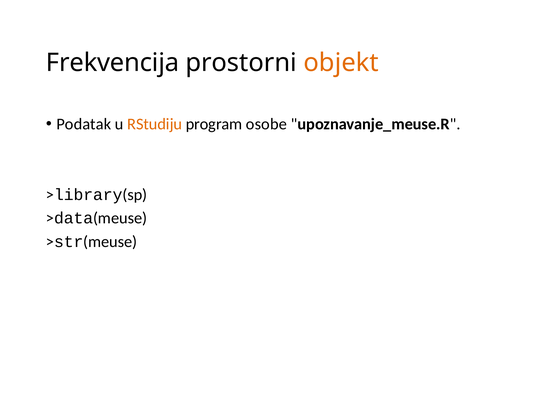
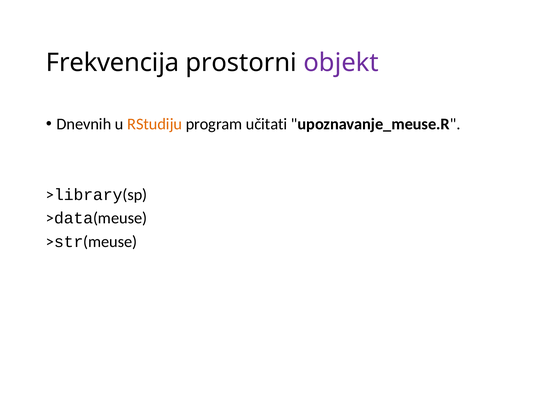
objekt colour: orange -> purple (341, 63)
Podatak: Podatak -> Dnevnih (84, 124)
osobe: osobe -> učitati (267, 124)
